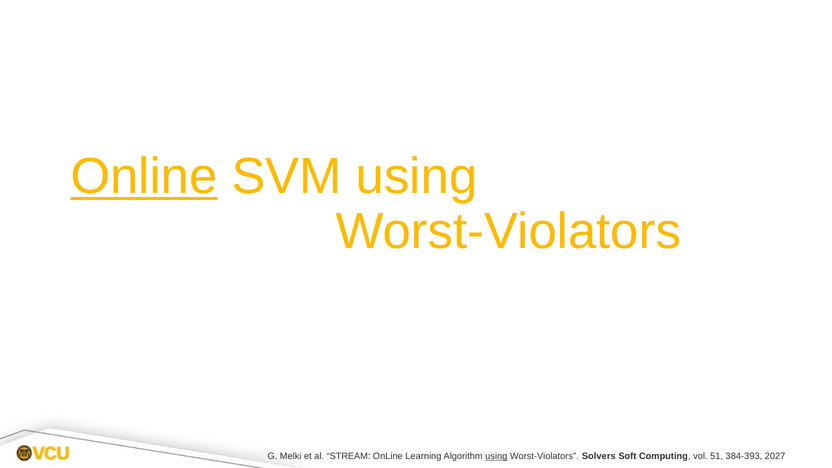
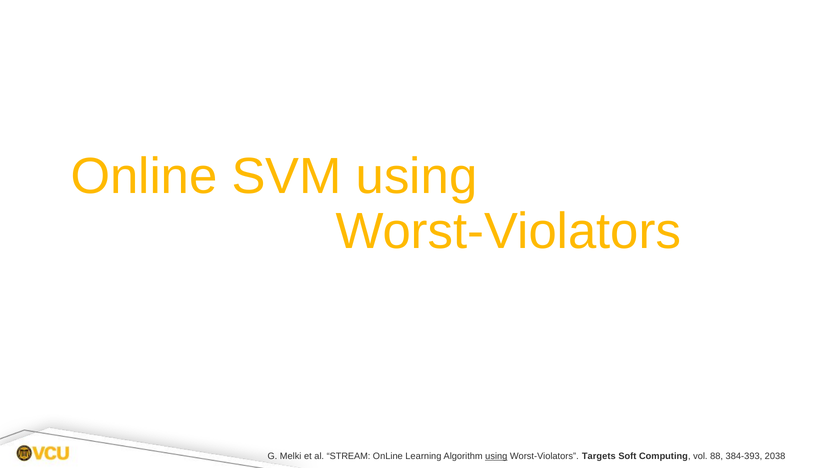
Online underline: present -> none (144, 177)
Solvers: Solvers -> Targets (599, 456)
51: 51 -> 88 (717, 456)
2027: 2027 -> 2038 (775, 456)
